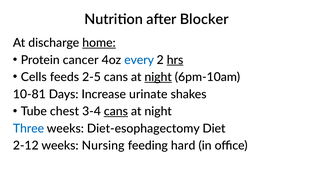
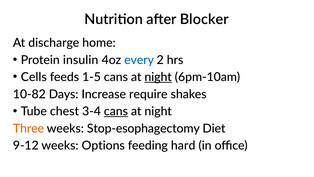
home underline: present -> none (99, 43)
cancer: cancer -> insulin (81, 60)
hrs underline: present -> none (175, 60)
2-5: 2-5 -> 1-5 (92, 77)
10-81: 10-81 -> 10-82 (29, 94)
urinate: urinate -> require (148, 94)
Three colour: blue -> orange (28, 128)
Diet-esophagectomy: Diet-esophagectomy -> Stop-esophagectomy (143, 128)
2-12: 2-12 -> 9-12 (26, 145)
Nursing: Nursing -> Options (103, 145)
